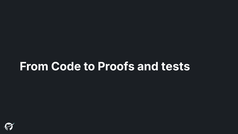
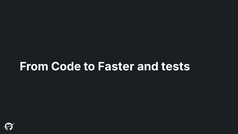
Proofs: Proofs -> Faster (116, 66)
